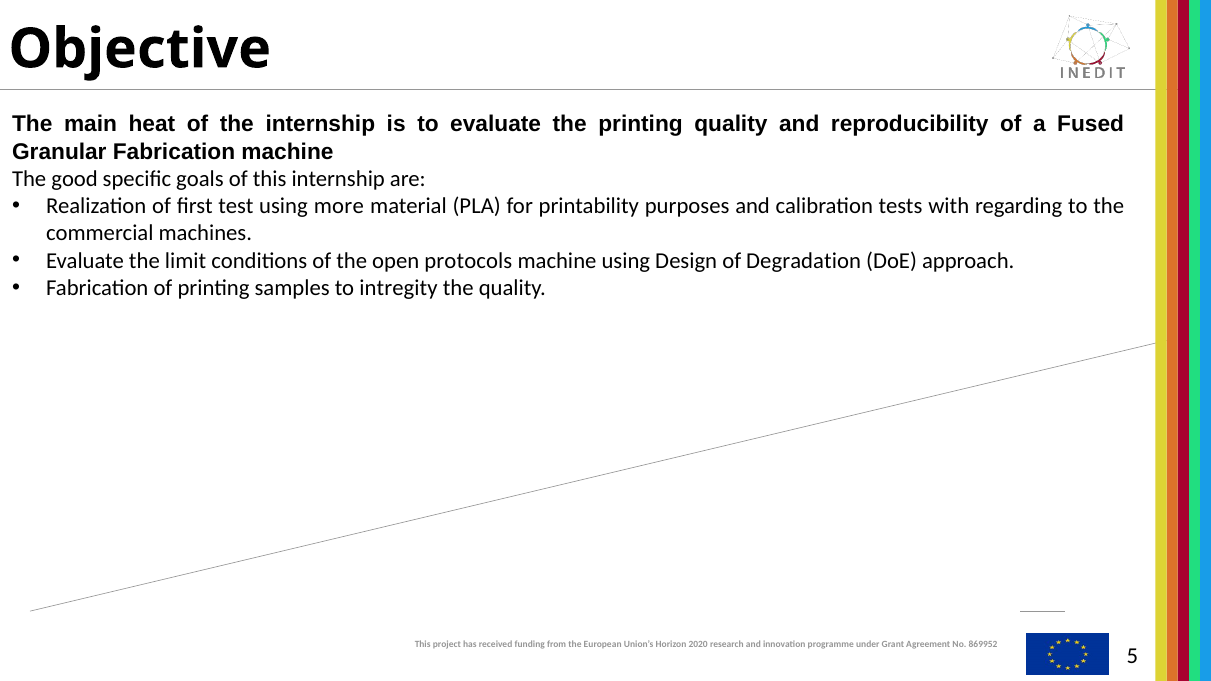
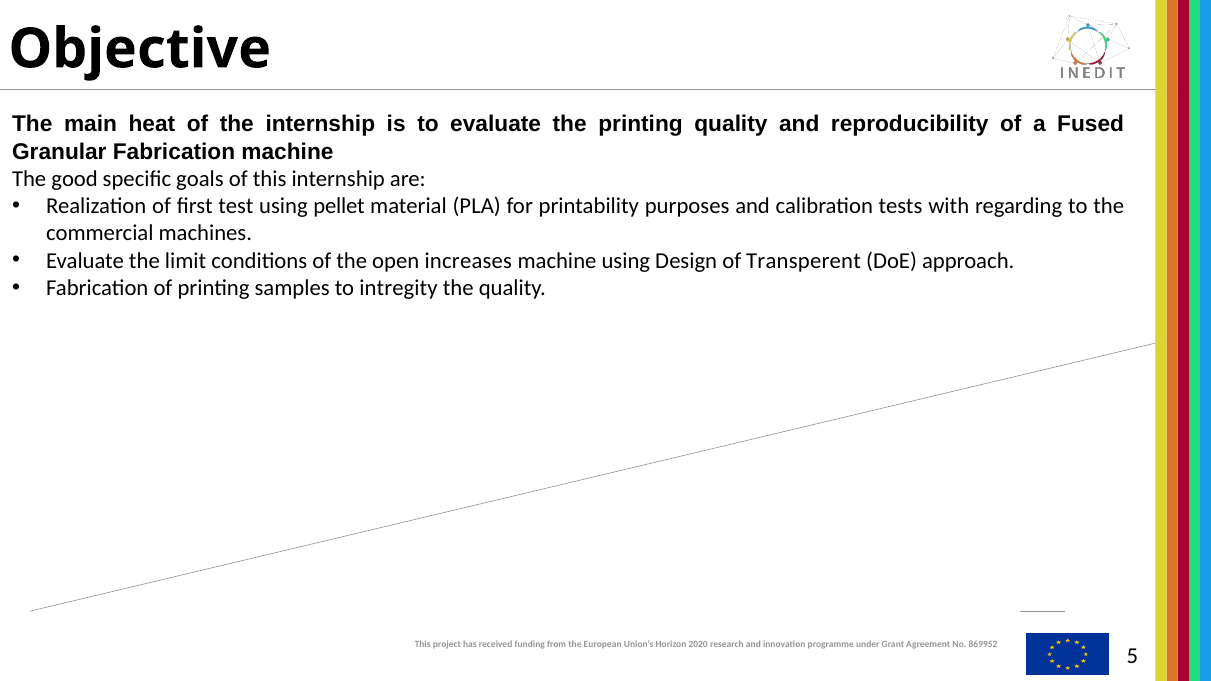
more: more -> pellet (339, 206)
protocols: protocols -> increases (468, 261)
Degradation: Degradation -> Transperent (804, 261)
